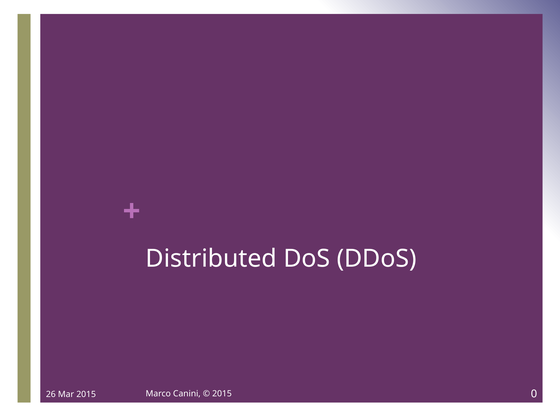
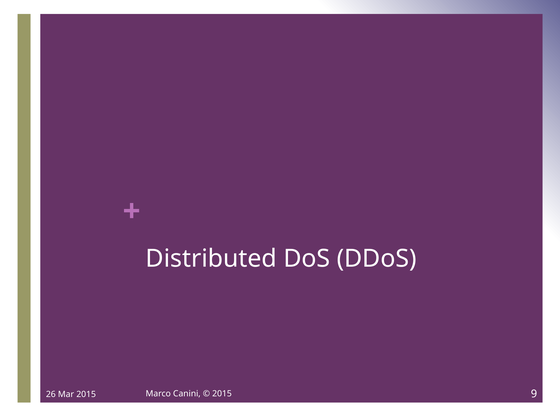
0: 0 -> 9 (534, 394)
